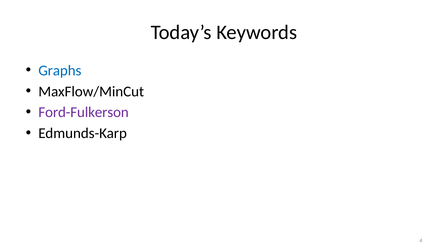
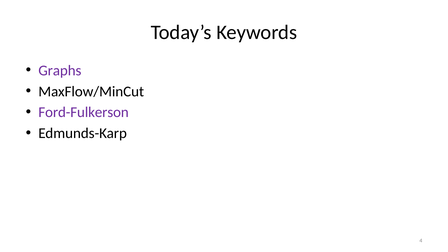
Graphs colour: blue -> purple (60, 70)
